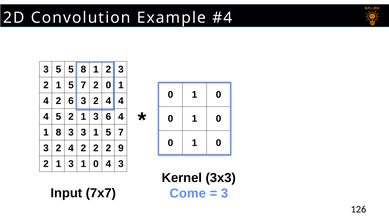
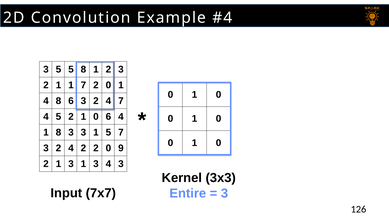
2 1 5: 5 -> 1 (71, 85)
2: 2 -> 8 (58, 101)
4: 4 -> 7 (121, 101)
5 2 1 3: 3 -> 0 (96, 117)
2 2 2: 2 -> 0 (108, 148)
3 1 0: 0 -> 3 (96, 164)
Come: Come -> Entire (188, 193)
